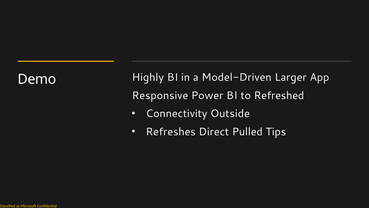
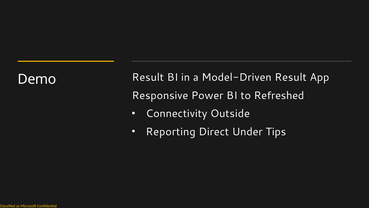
Demo Highly: Highly -> Result (148, 77)
Model-Driven Larger: Larger -> Result (291, 77)
Refreshes: Refreshes -> Reporting (171, 132)
Pulled: Pulled -> Under (247, 132)
